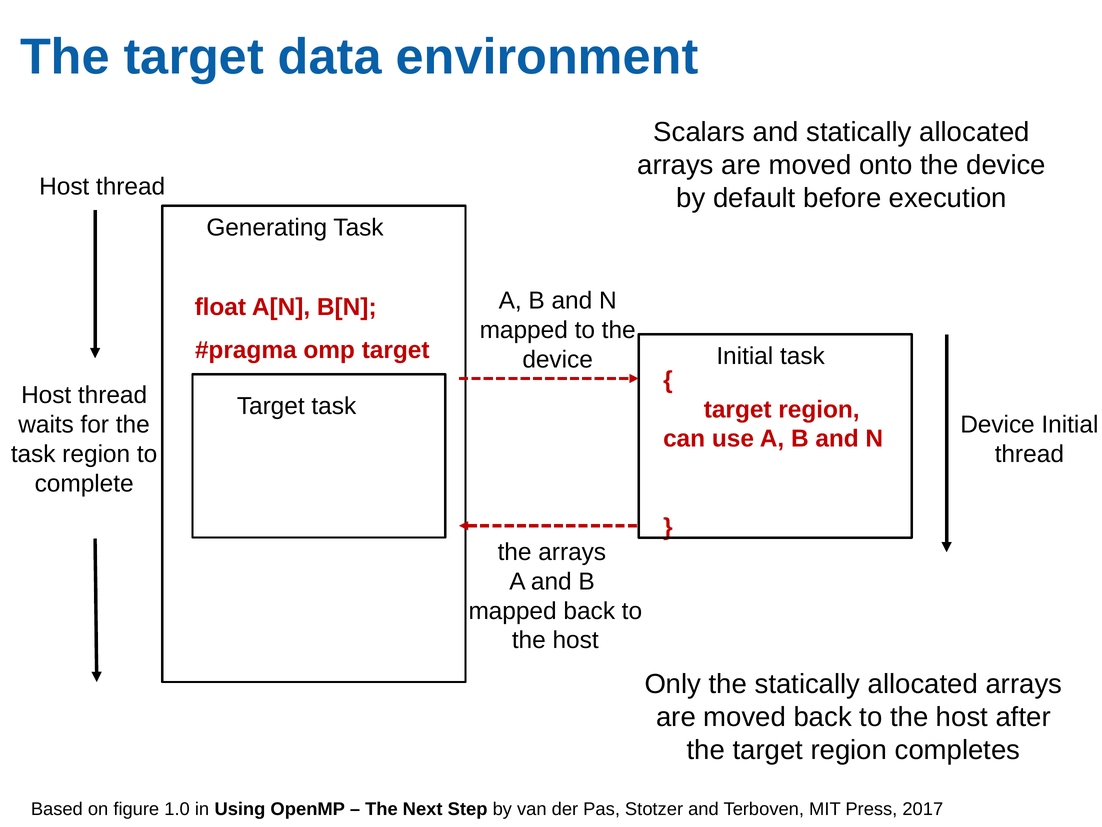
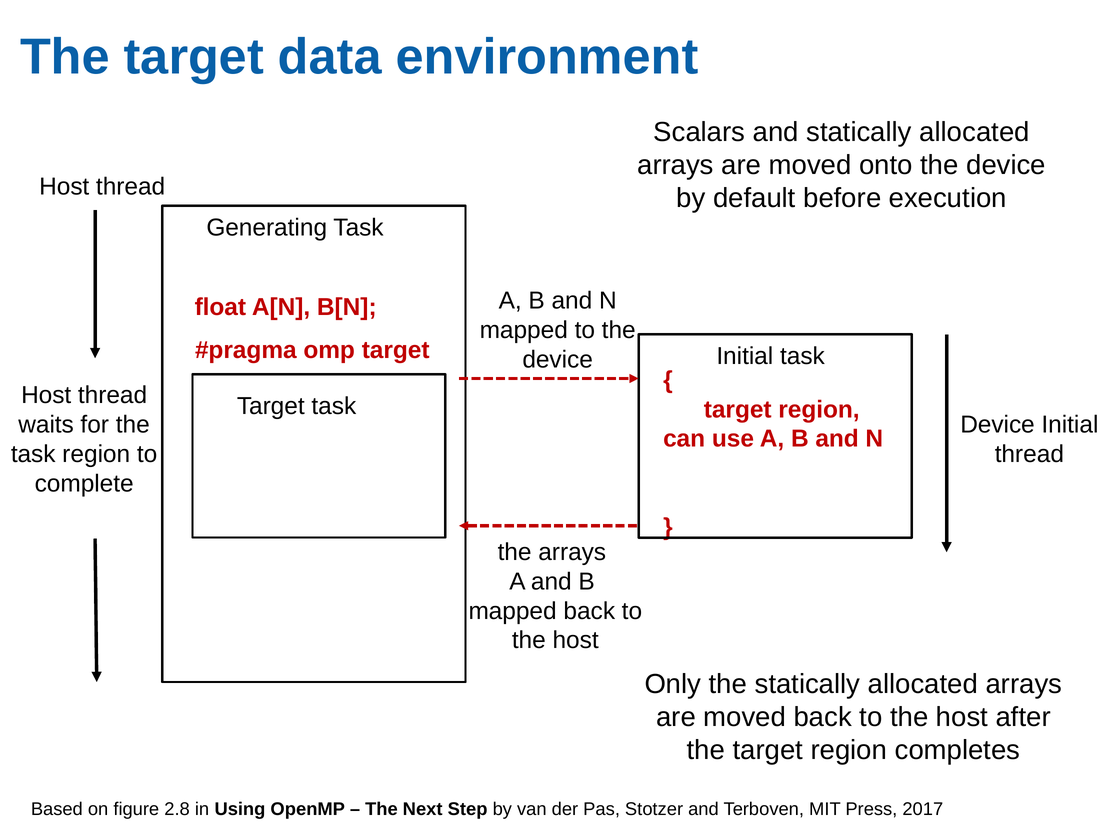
1.0: 1.0 -> 2.8 (177, 809)
